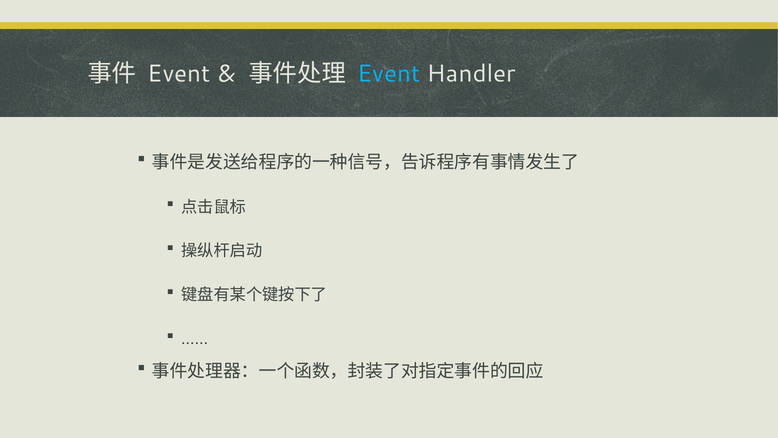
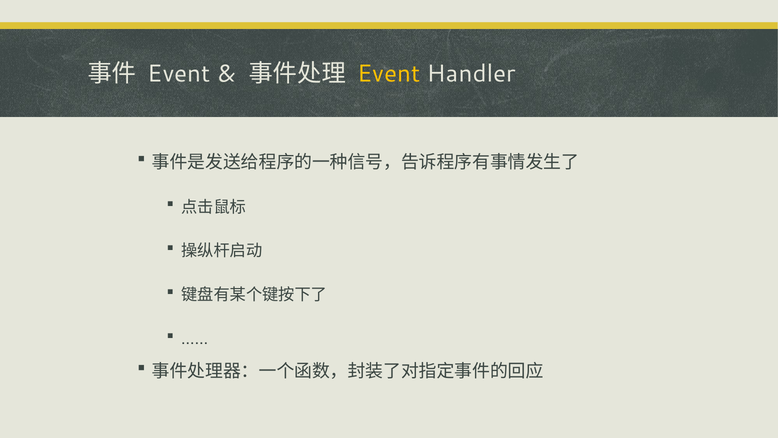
Event colour: light blue -> yellow (389, 73)
